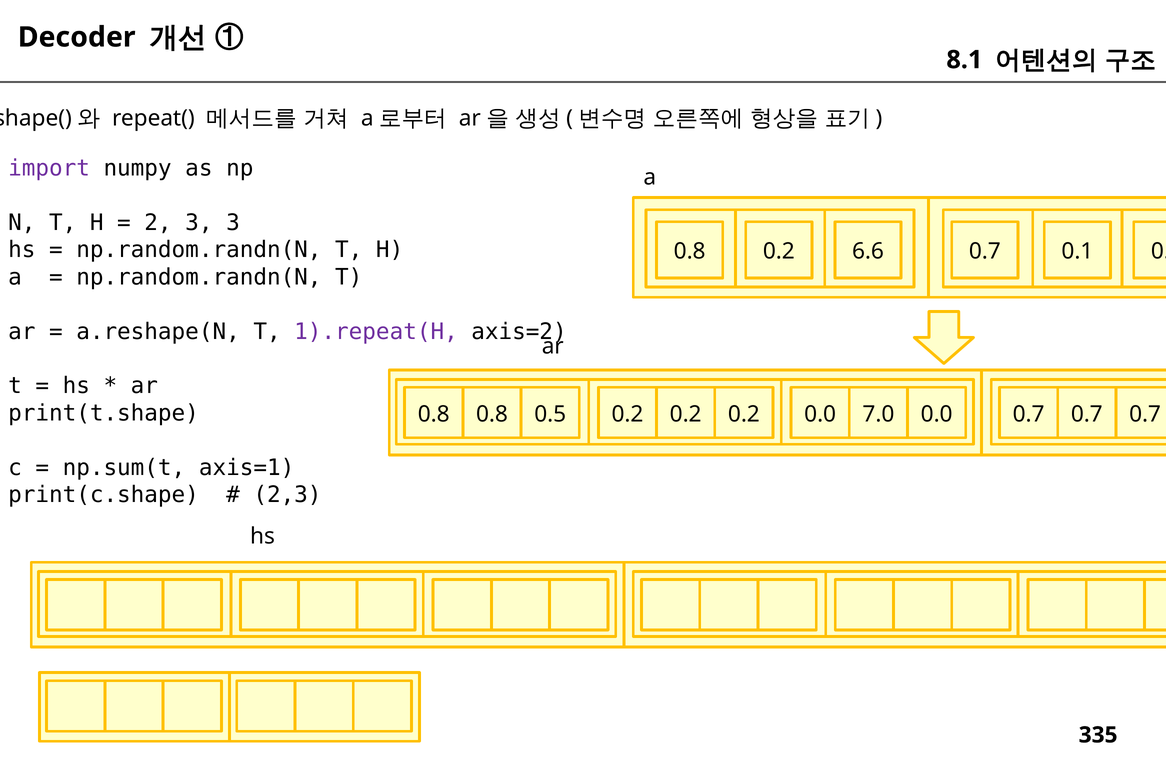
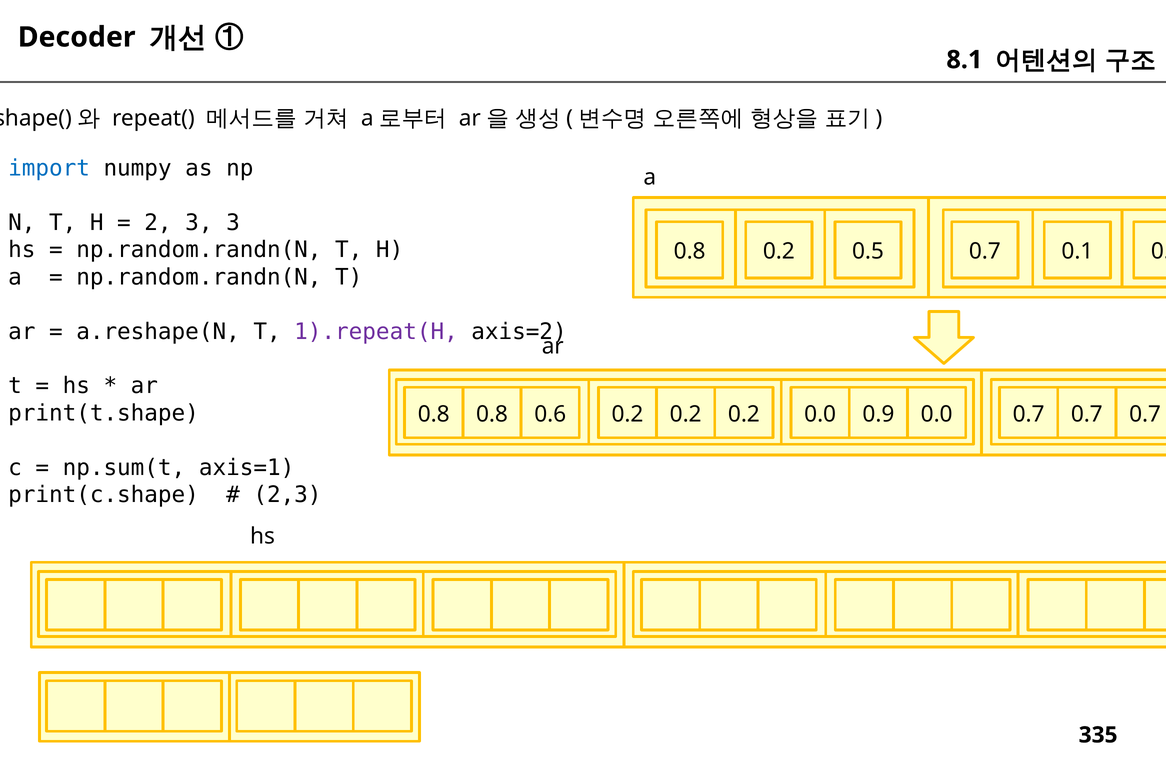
import colour: purple -> blue (49, 168)
6.6: 6.6 -> 0.5 (868, 251)
0.5: 0.5 -> 0.6 (550, 414)
7.0: 7.0 -> 0.9 (878, 414)
